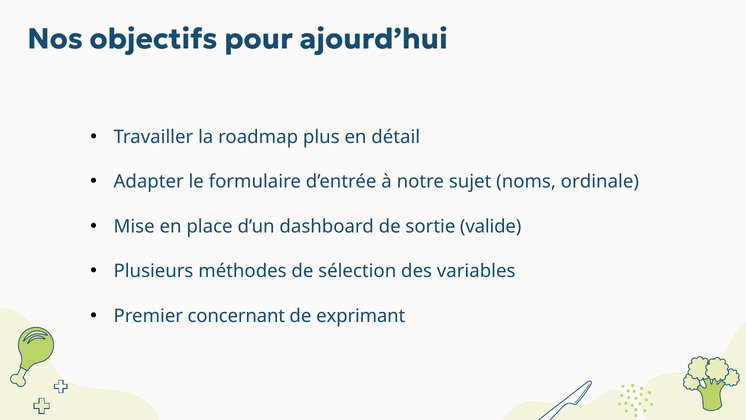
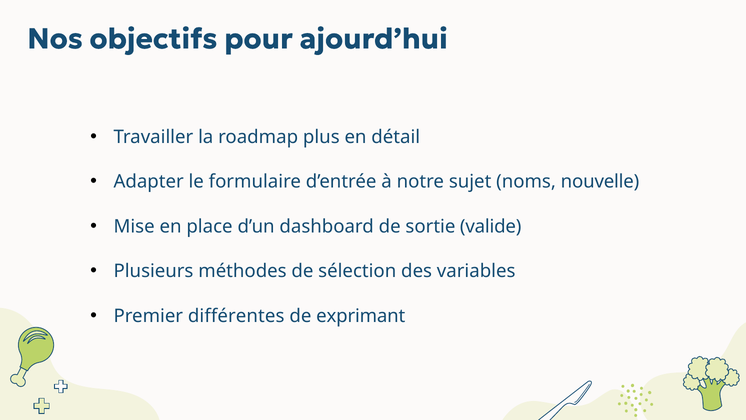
ordinale: ordinale -> nouvelle (600, 182)
concernant: concernant -> différentes (236, 316)
